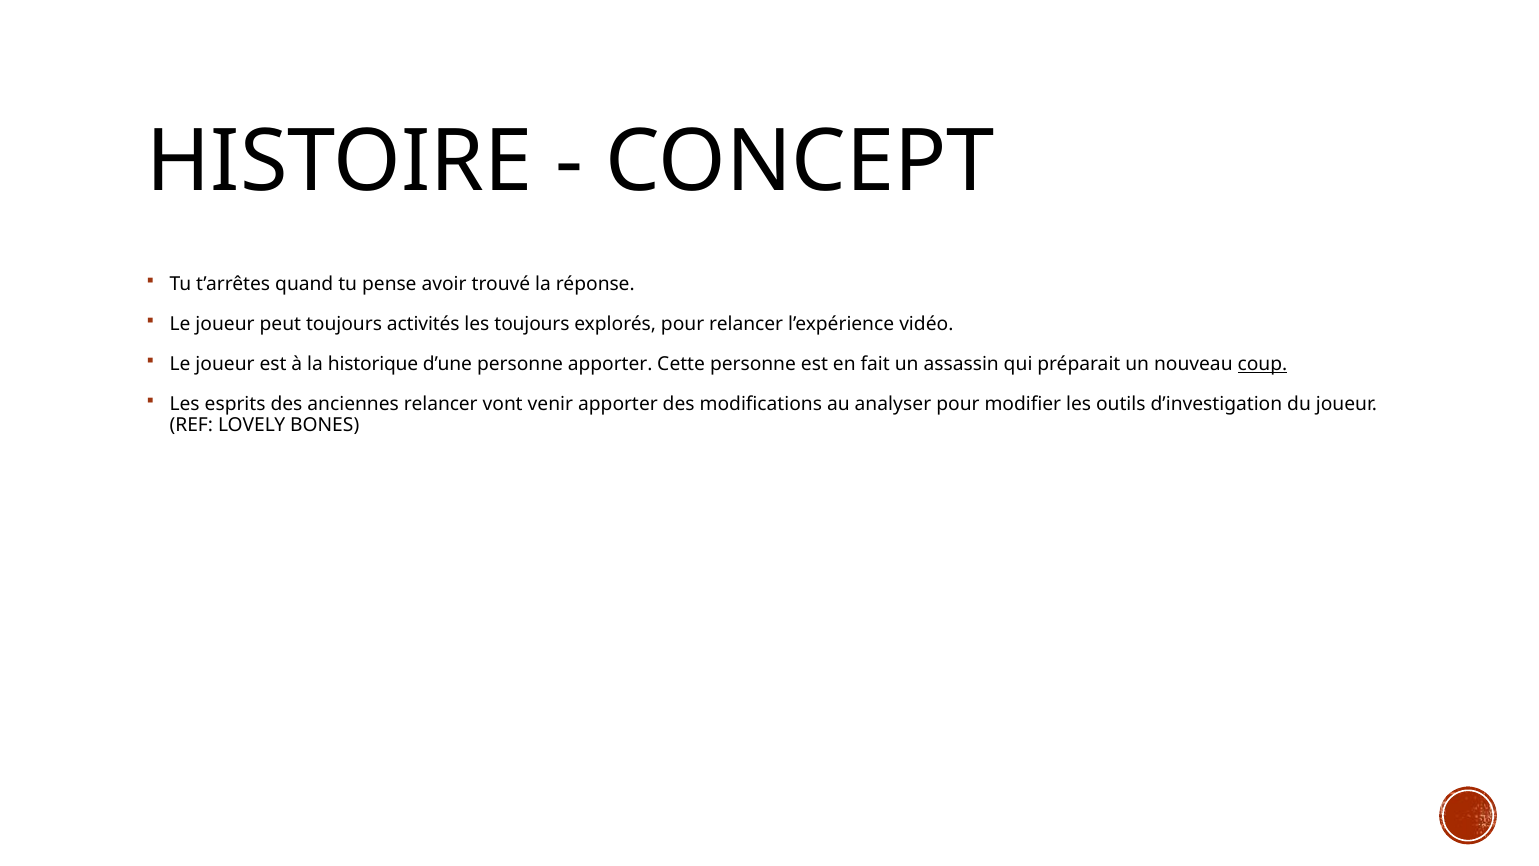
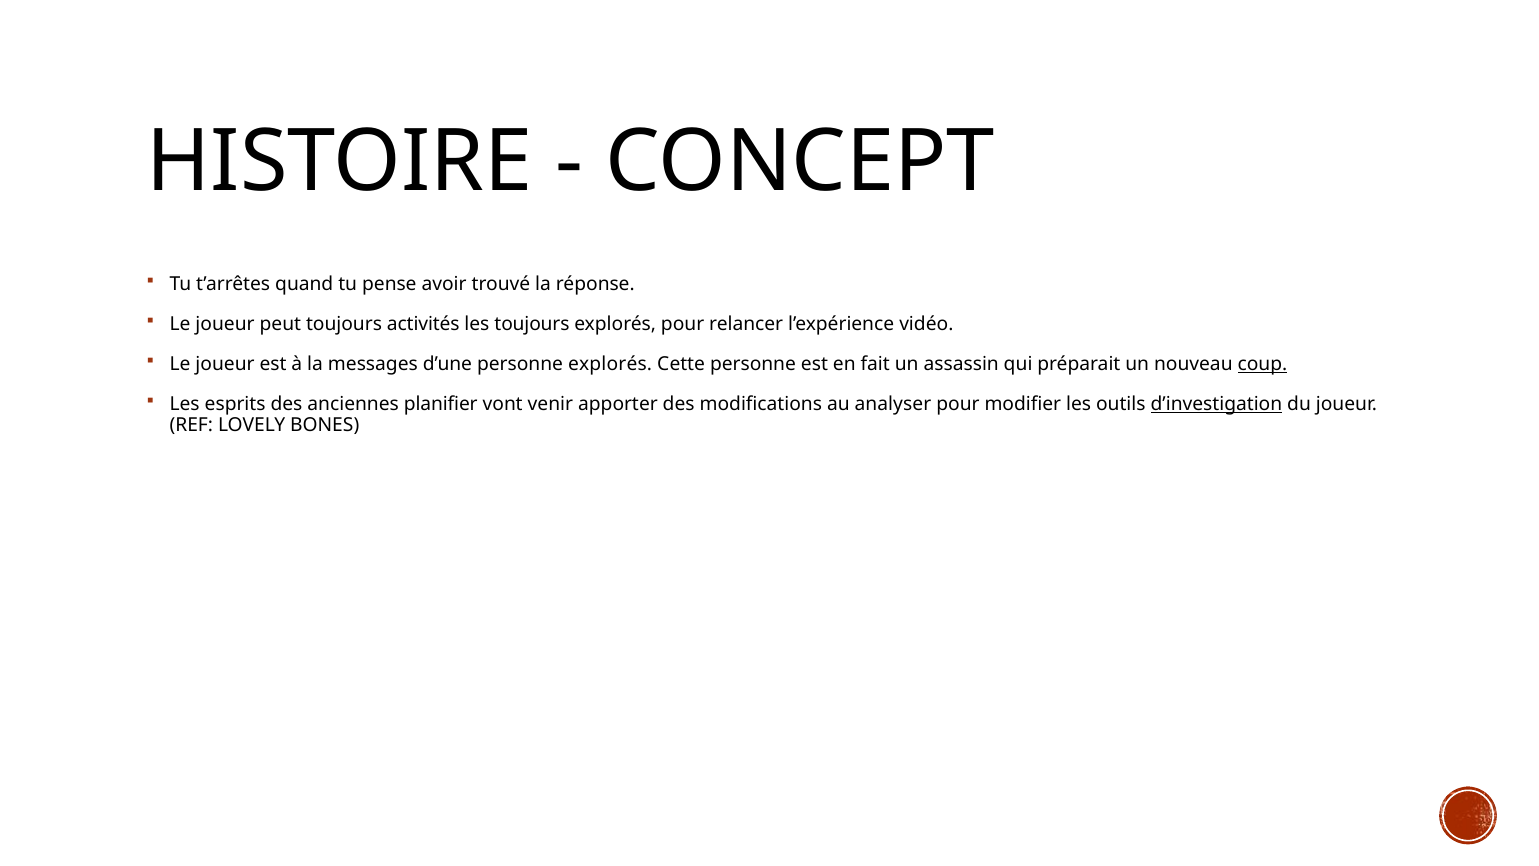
historique: historique -> messages (373, 364)
personne apporter: apporter -> explorés (610, 364)
anciennes relancer: relancer -> planifier (441, 404)
d’investigation underline: none -> present (1216, 404)
